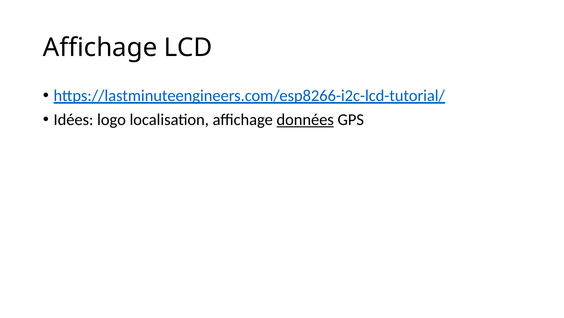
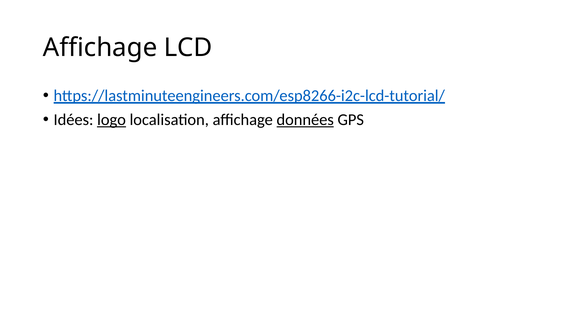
logo underline: none -> present (112, 119)
